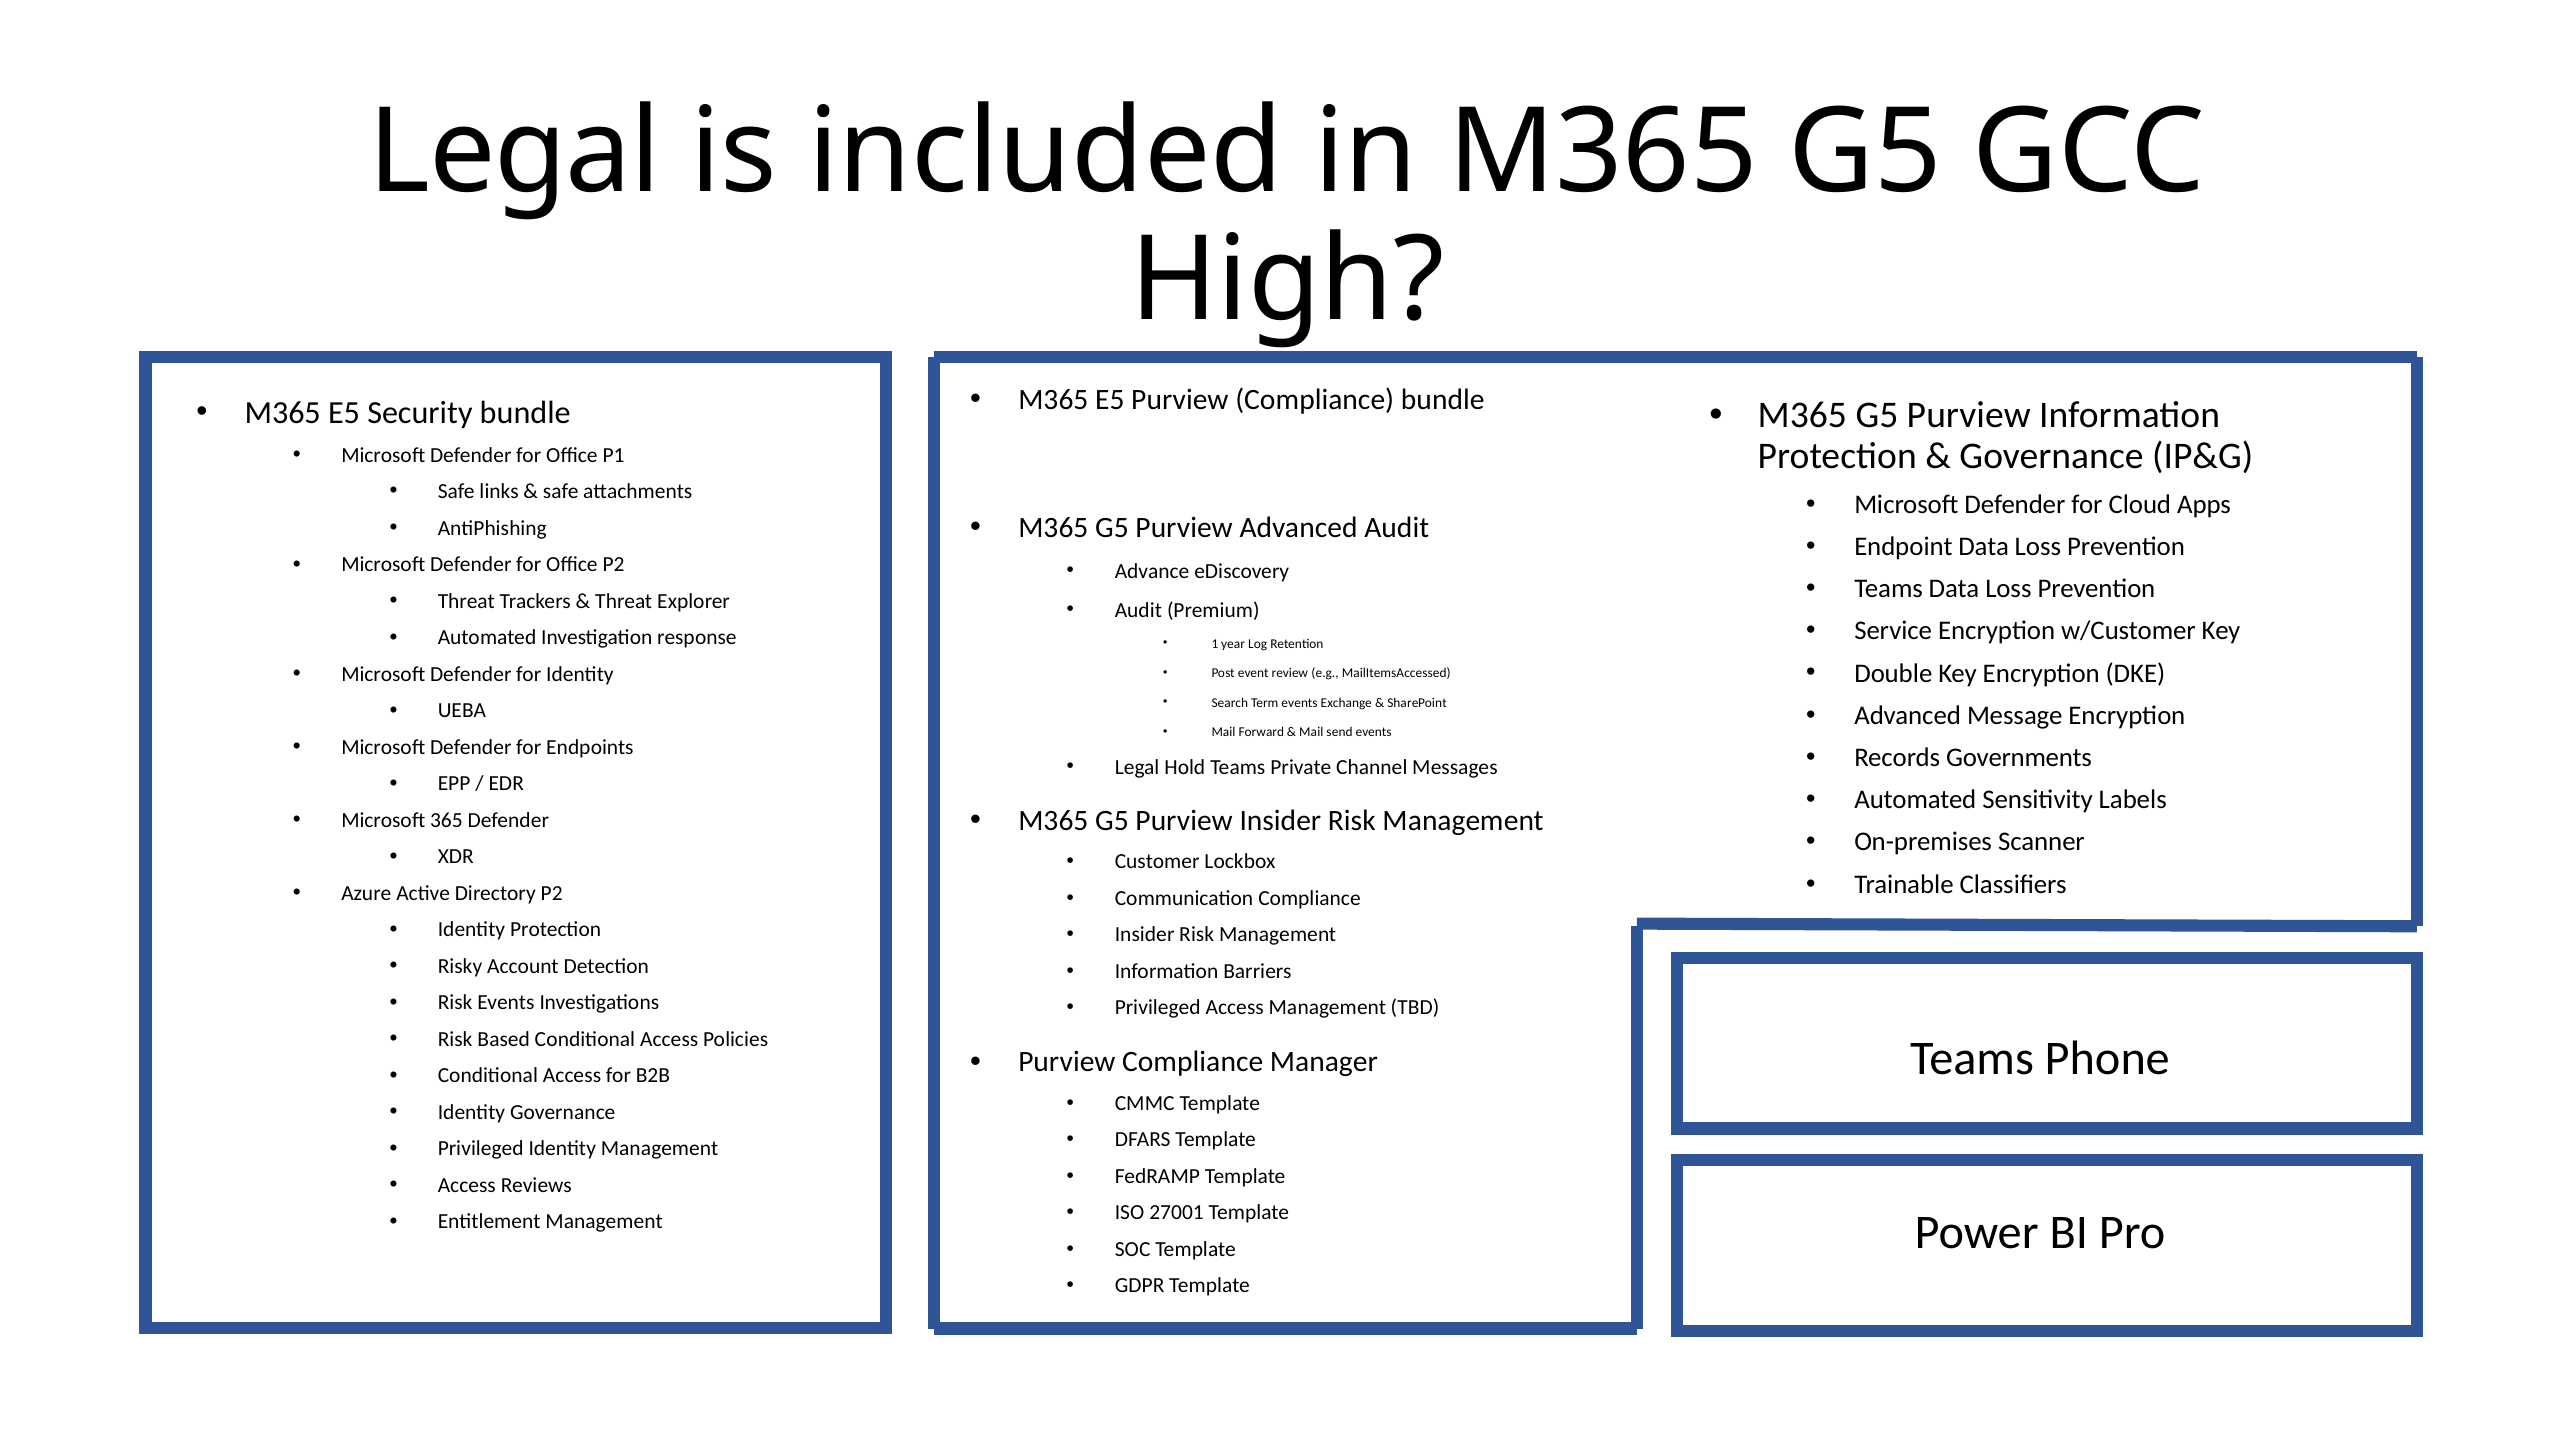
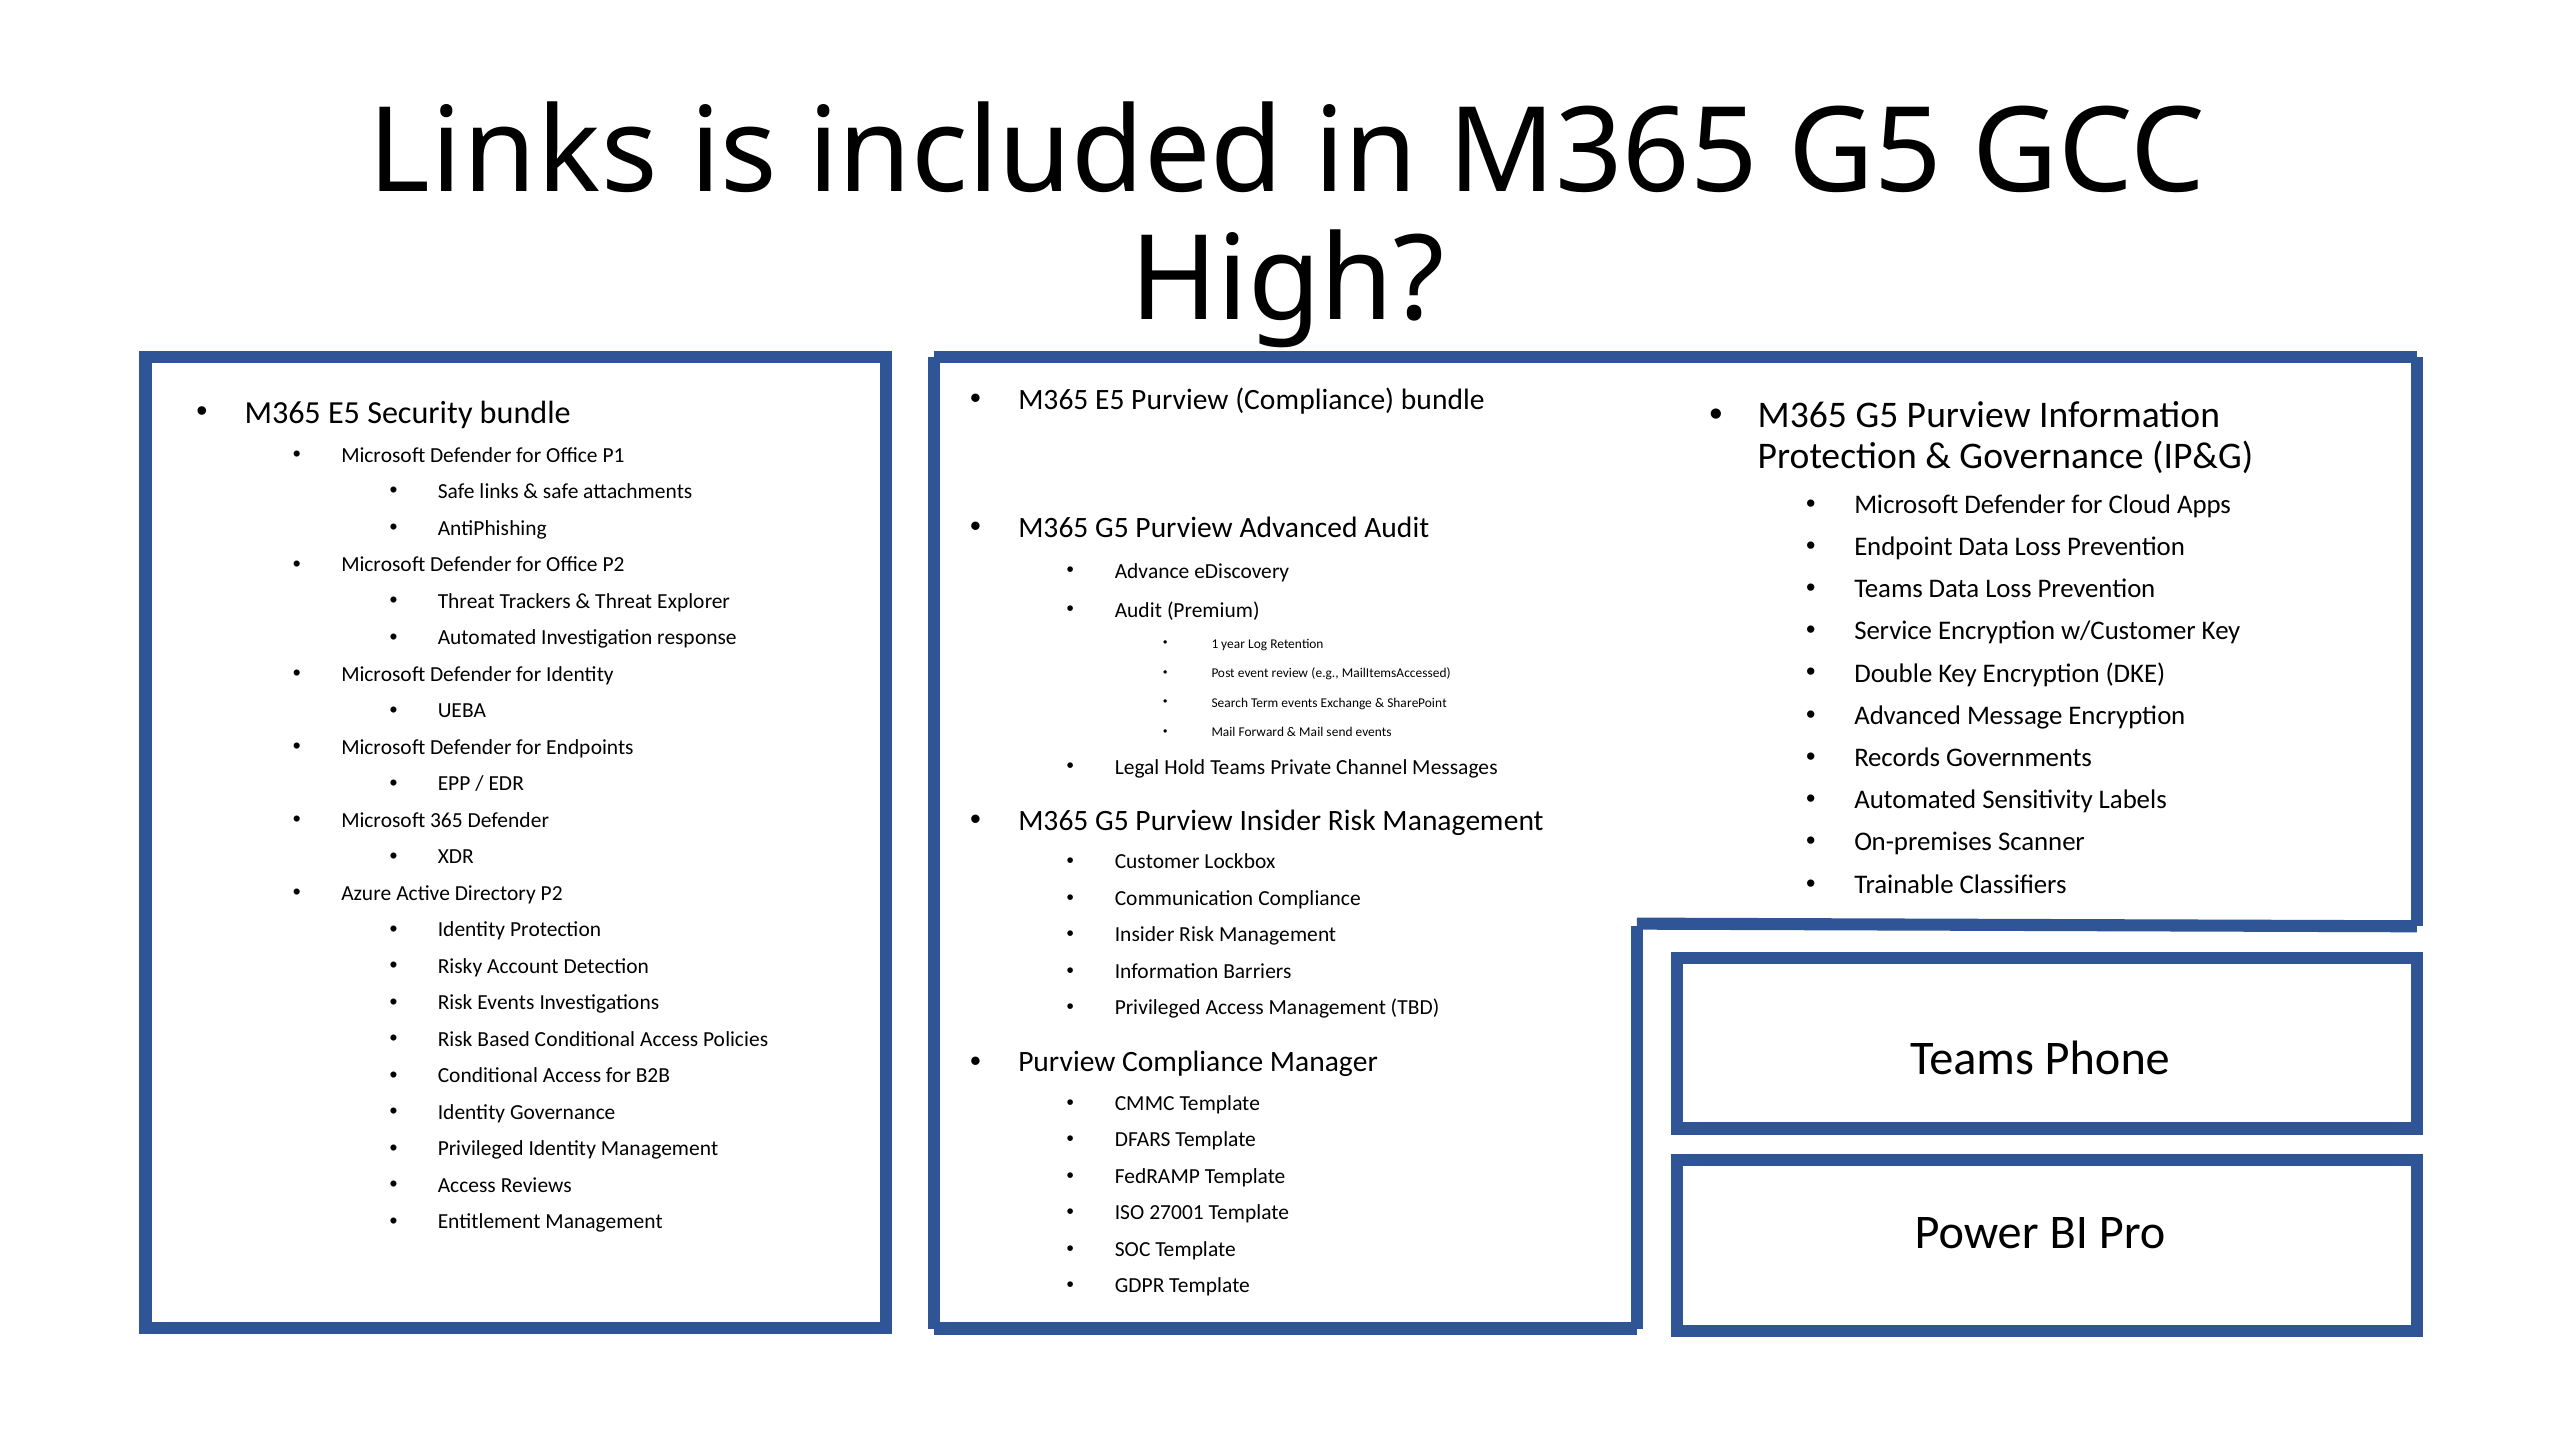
Legal: Legal -> Links (514, 153)
